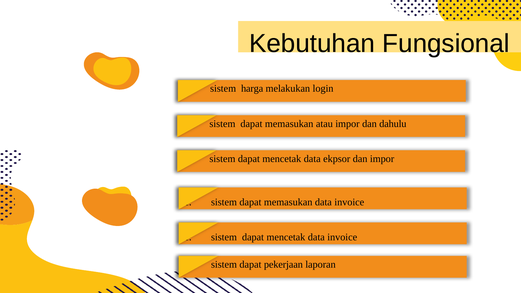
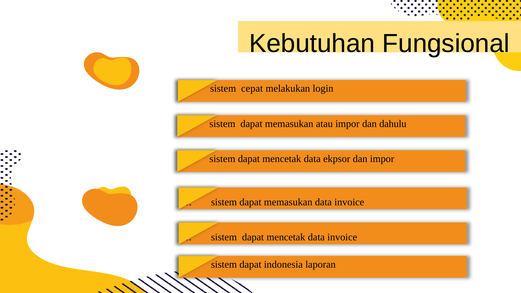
harga: harga -> cepat (252, 89)
pekerjaan: pekerjaan -> indonesia (283, 264)
